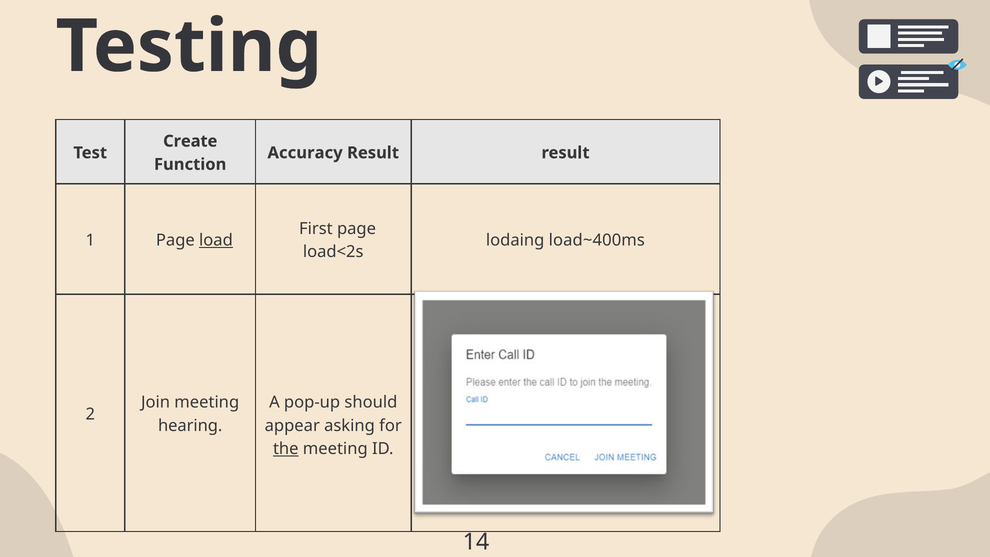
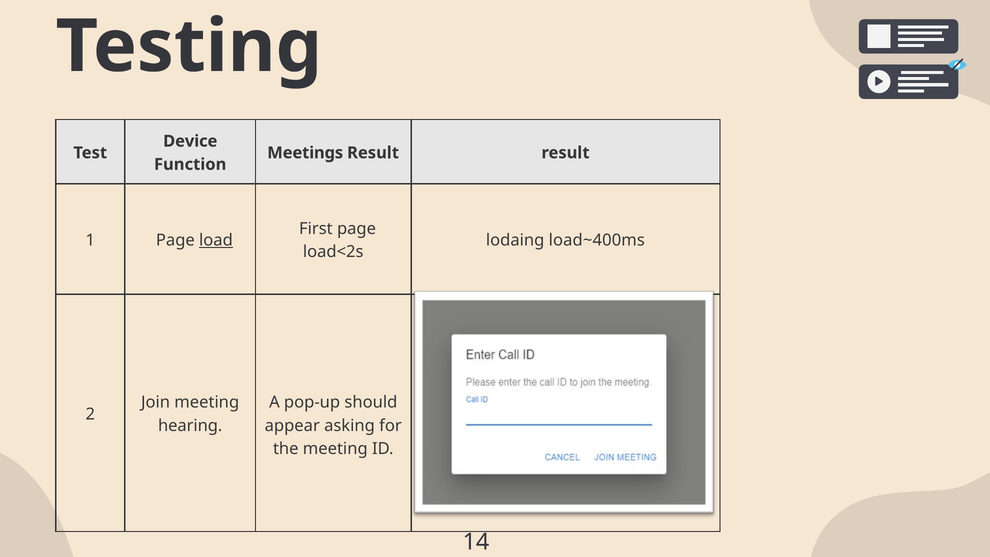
Create: Create -> Device (190, 141)
Accuracy: Accuracy -> Meetings (305, 153)
the underline: present -> none (286, 449)
